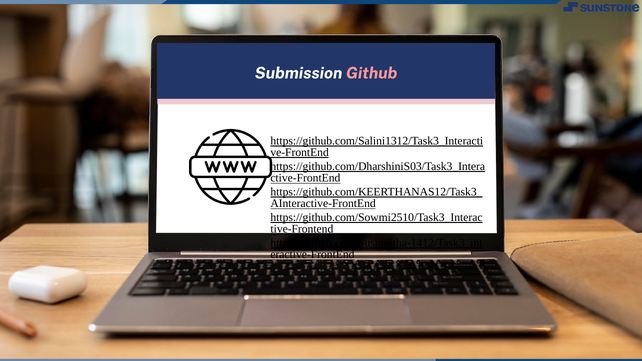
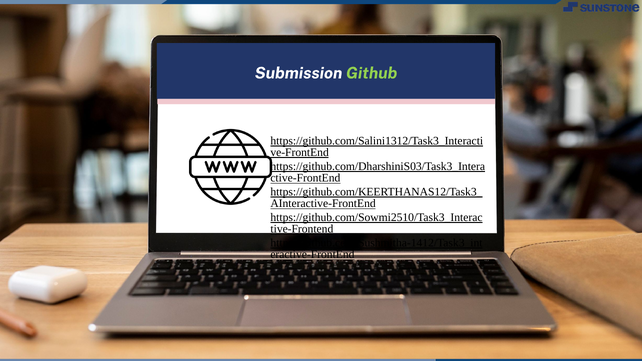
Github colour: pink -> light green (372, 73)
